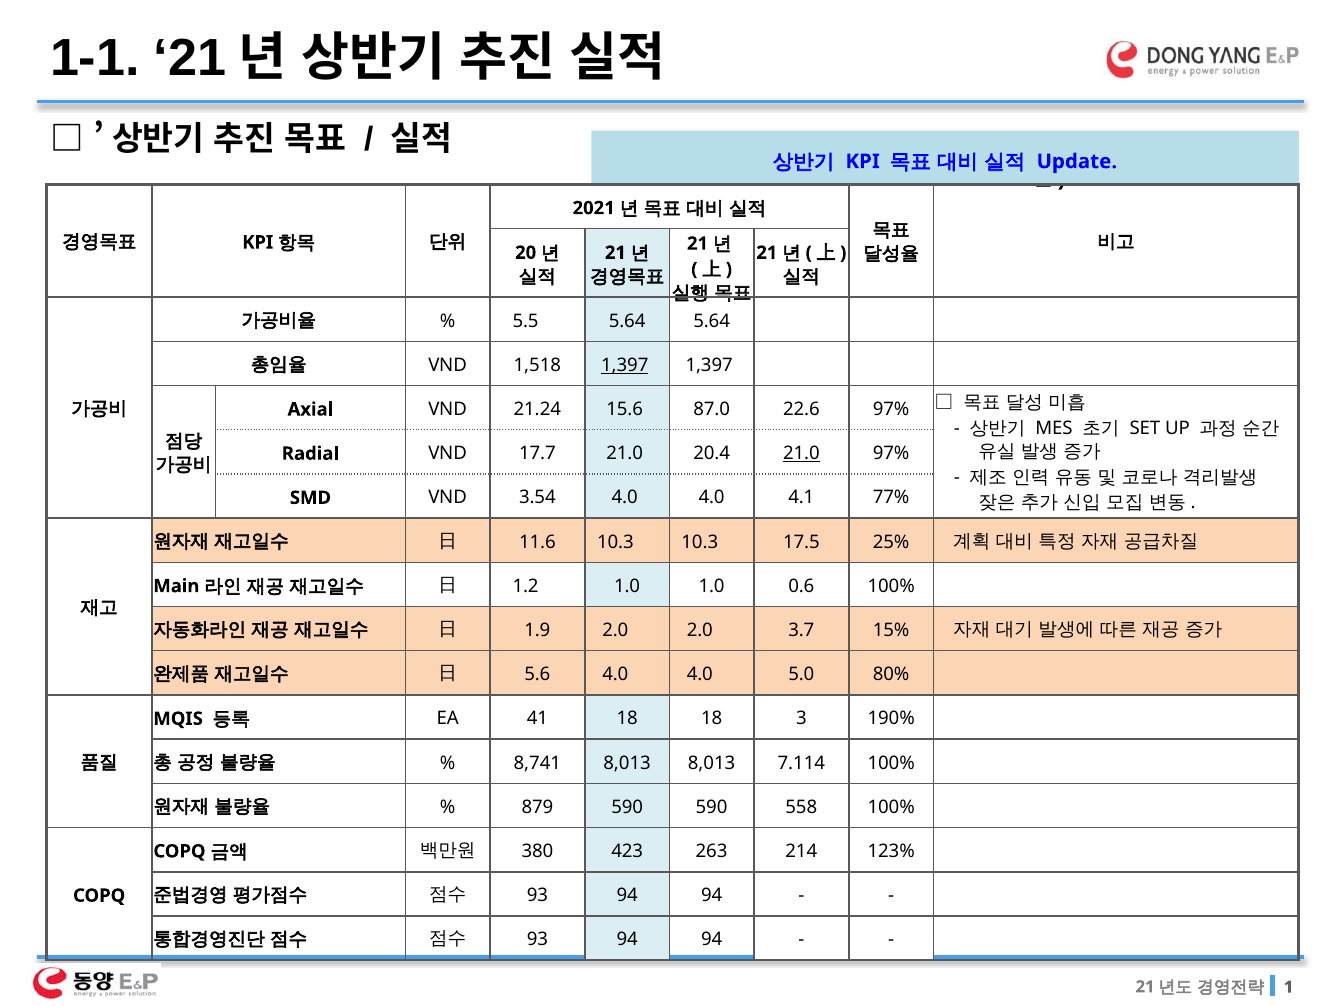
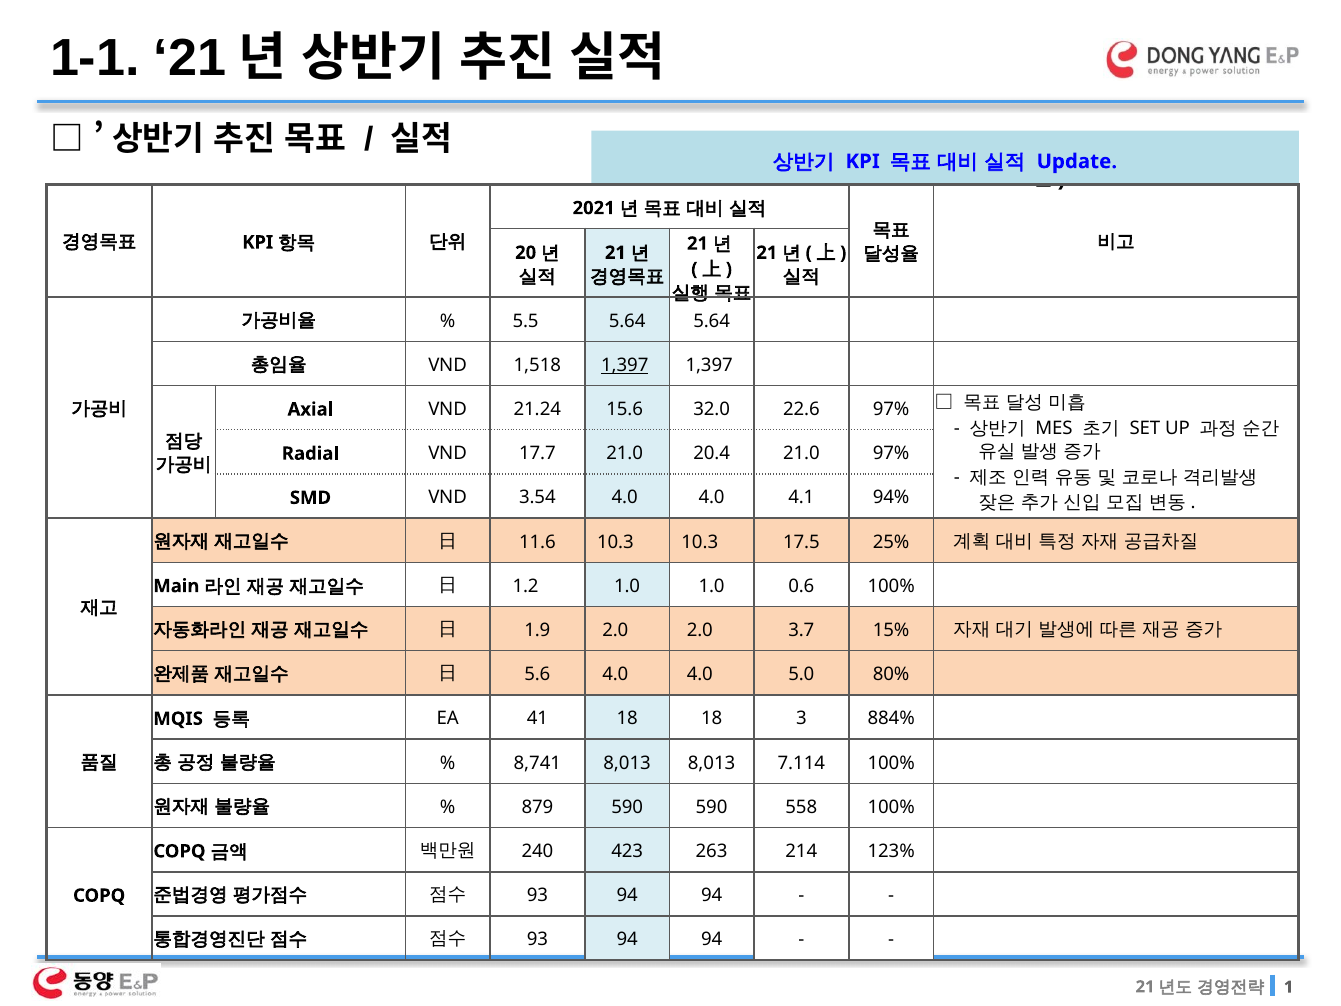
87.0: 87.0 -> 32.0 (712, 409)
21.0 underline: present -> none (801, 453)
77%: 77% -> 94% (891, 498)
190%: 190% -> 884% (891, 719)
380: 380 -> 240 (537, 851)
